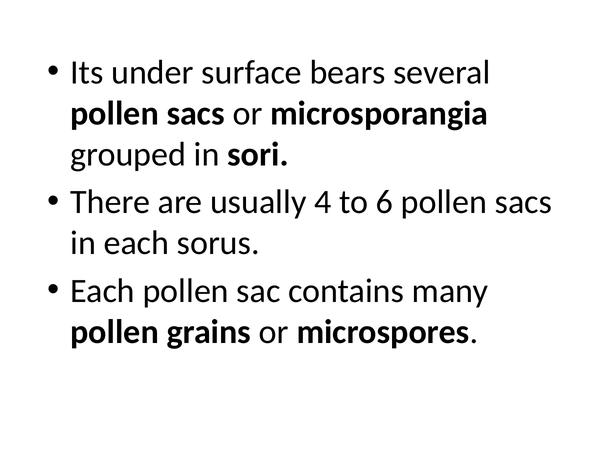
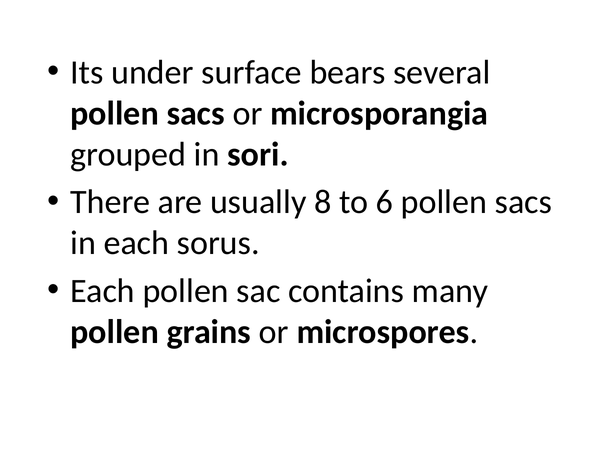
4: 4 -> 8 (323, 202)
